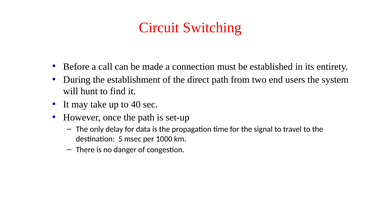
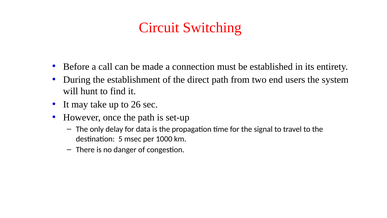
40: 40 -> 26 (136, 104)
